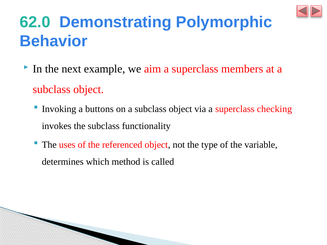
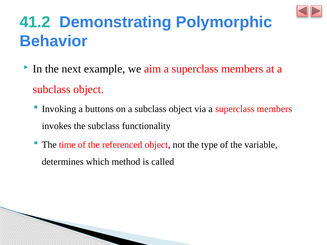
62.0: 62.0 -> 41.2 (35, 22)
via a superclass checking: checking -> members (274, 109)
uses: uses -> time (67, 145)
